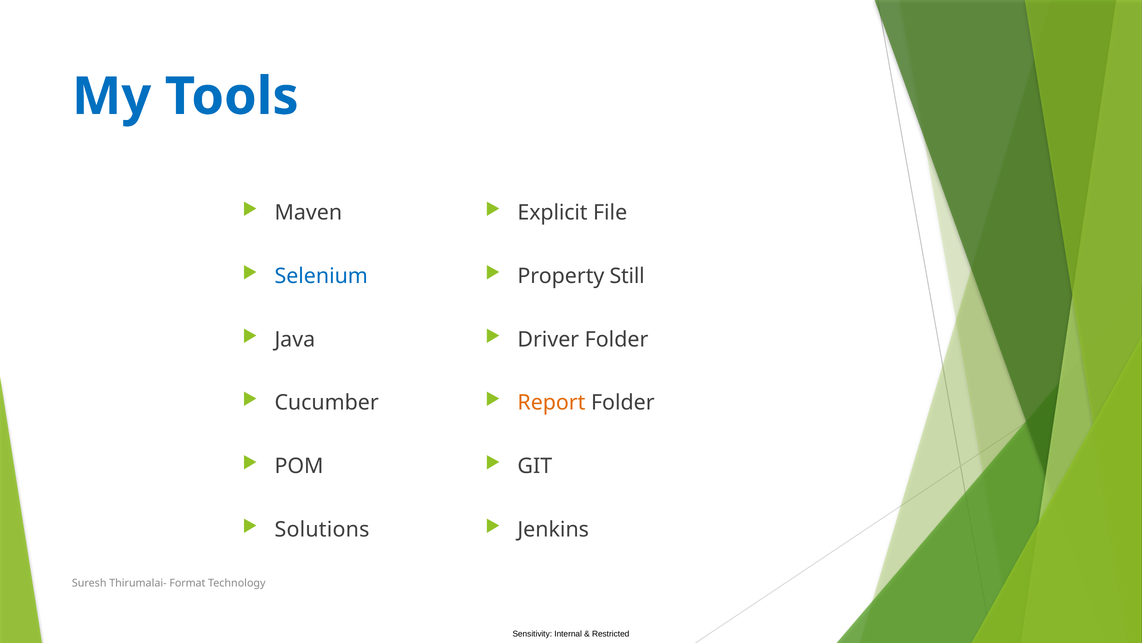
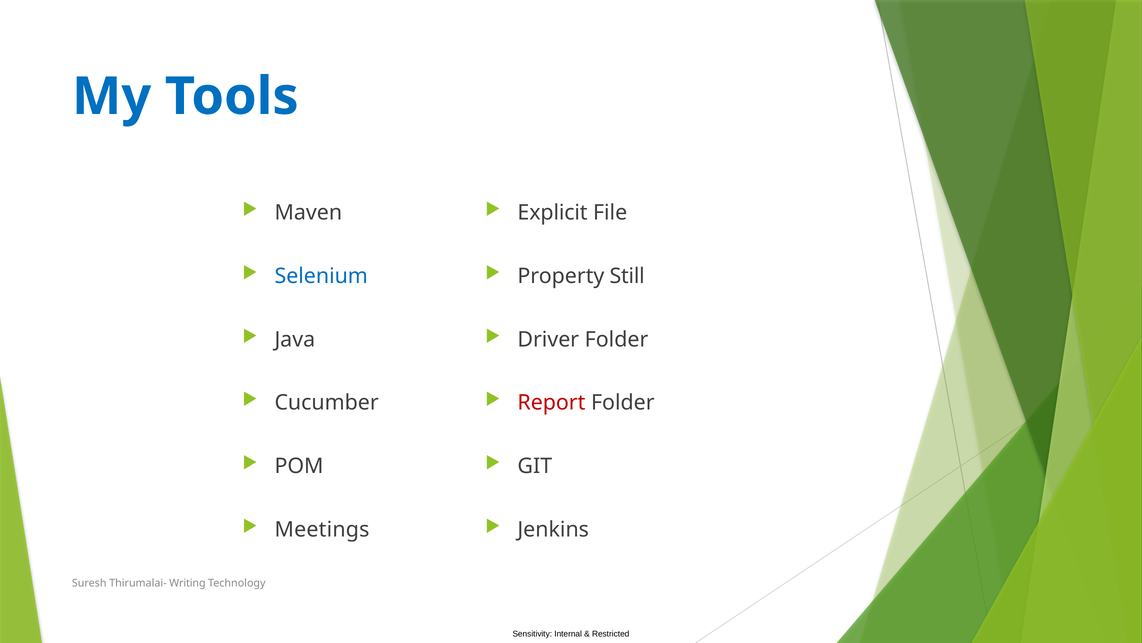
Report colour: orange -> red (551, 402)
Solutions: Solutions -> Meetings (322, 529)
Format: Format -> Writing (187, 583)
